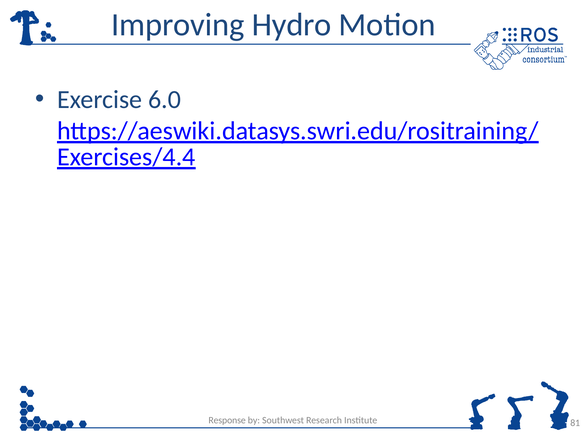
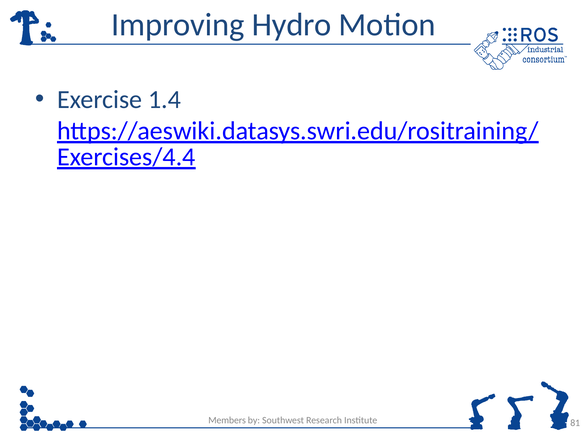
6.0: 6.0 -> 1.4 (165, 99)
Response: Response -> Members (227, 420)
